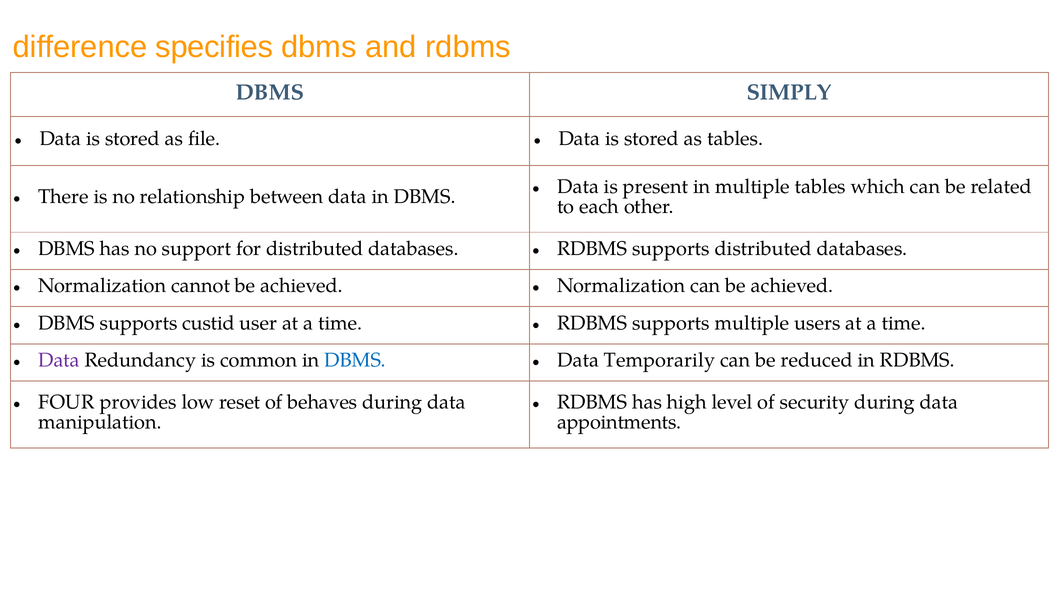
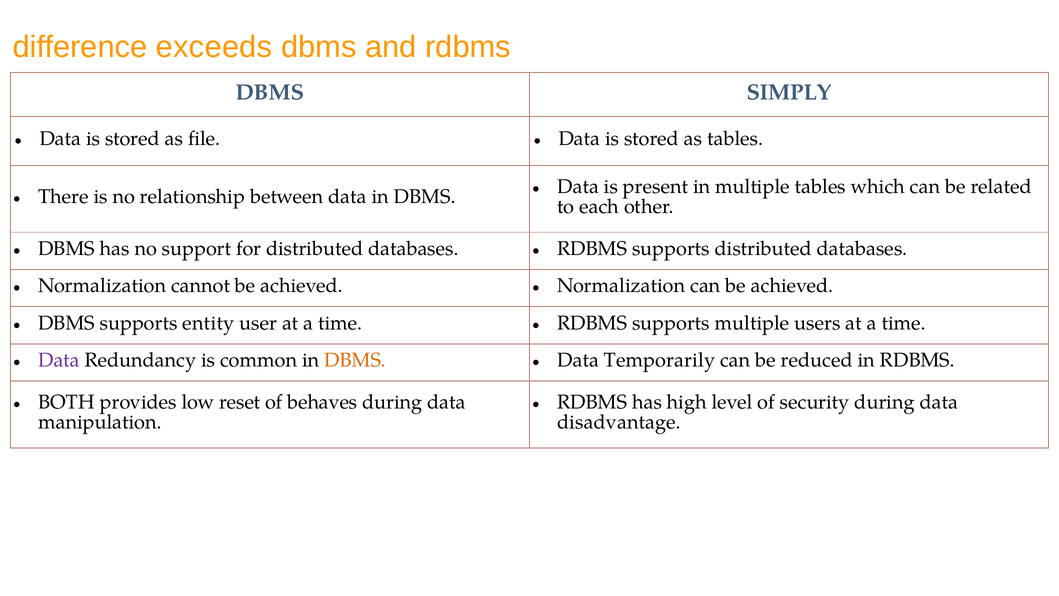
specifies: specifies -> exceeds (214, 47)
custid: custid -> entity (208, 323)
DBMS colour: blue -> orange (355, 360)
FOUR: FOUR -> BOTH (66, 402)
appointments: appointments -> disadvantage (619, 422)
